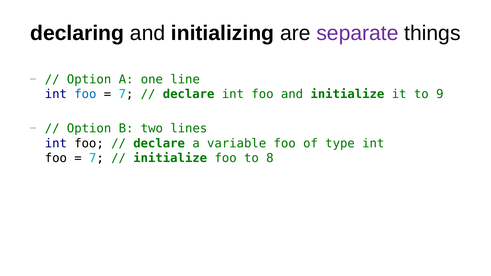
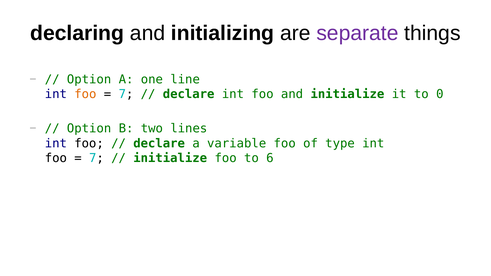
foo colour: blue -> orange (85, 94)
9: 9 -> 0 (440, 94)
8: 8 -> 6 (270, 158)
